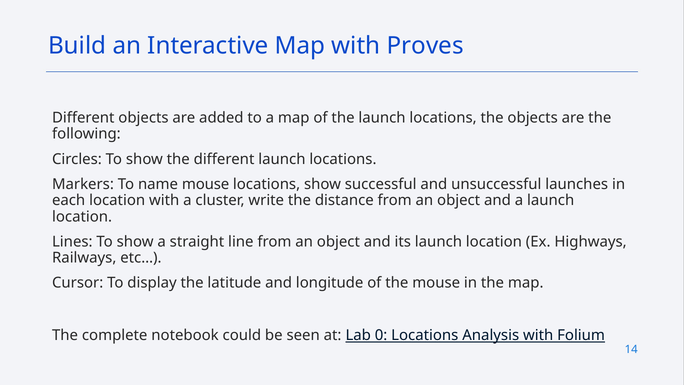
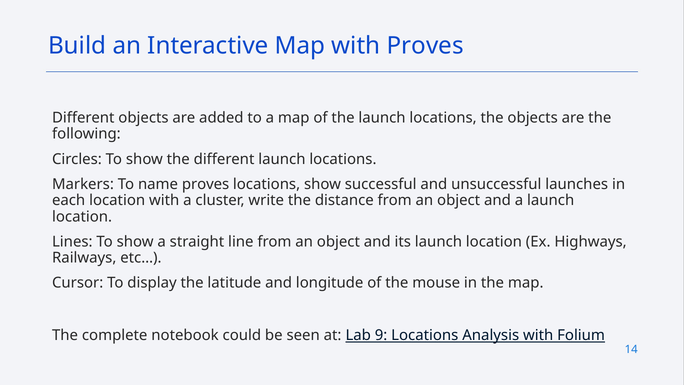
name mouse: mouse -> proves (206, 184)
0: 0 -> 9 (381, 335)
